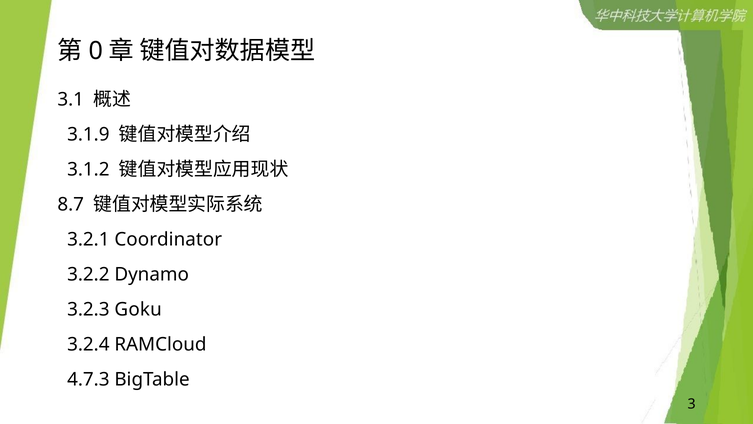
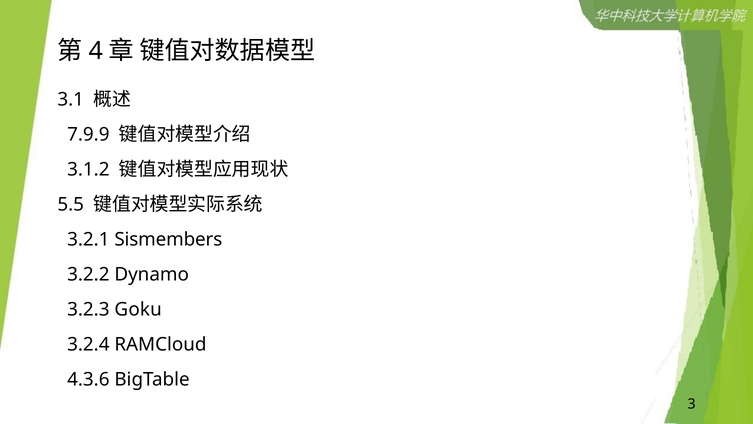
0: 0 -> 4 (96, 51)
3.1.9: 3.1.9 -> 7.9.9 (88, 134)
8.7: 8.7 -> 5.5 (71, 204)
Coordinator: Coordinator -> Sismembers (168, 239)
4.7.3: 4.7.3 -> 4.3.6 (88, 379)
